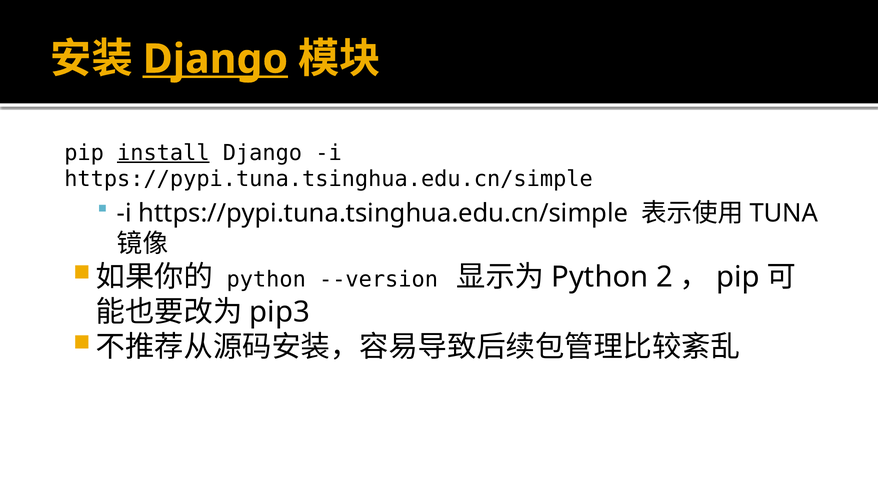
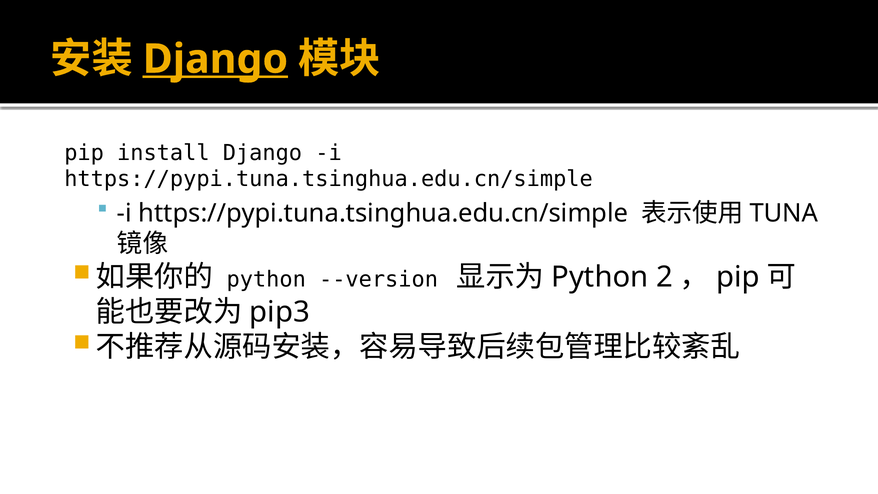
install underline: present -> none (163, 153)
